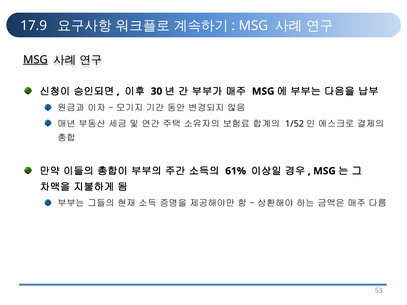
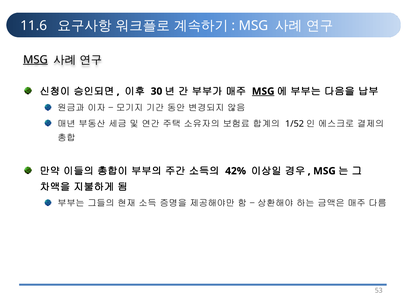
17.9: 17.9 -> 11.6 (34, 26)
MSG underline: none -> present (263, 91)
61%: 61% -> 42% (236, 171)
